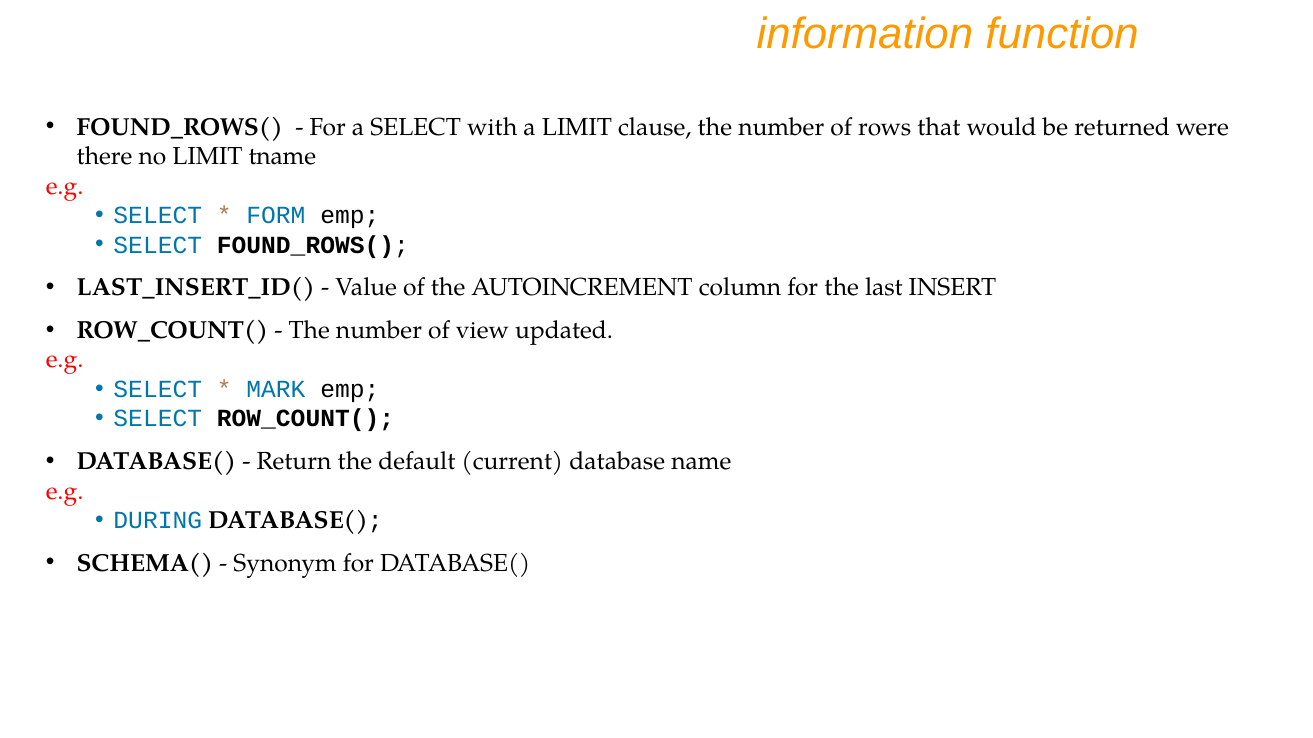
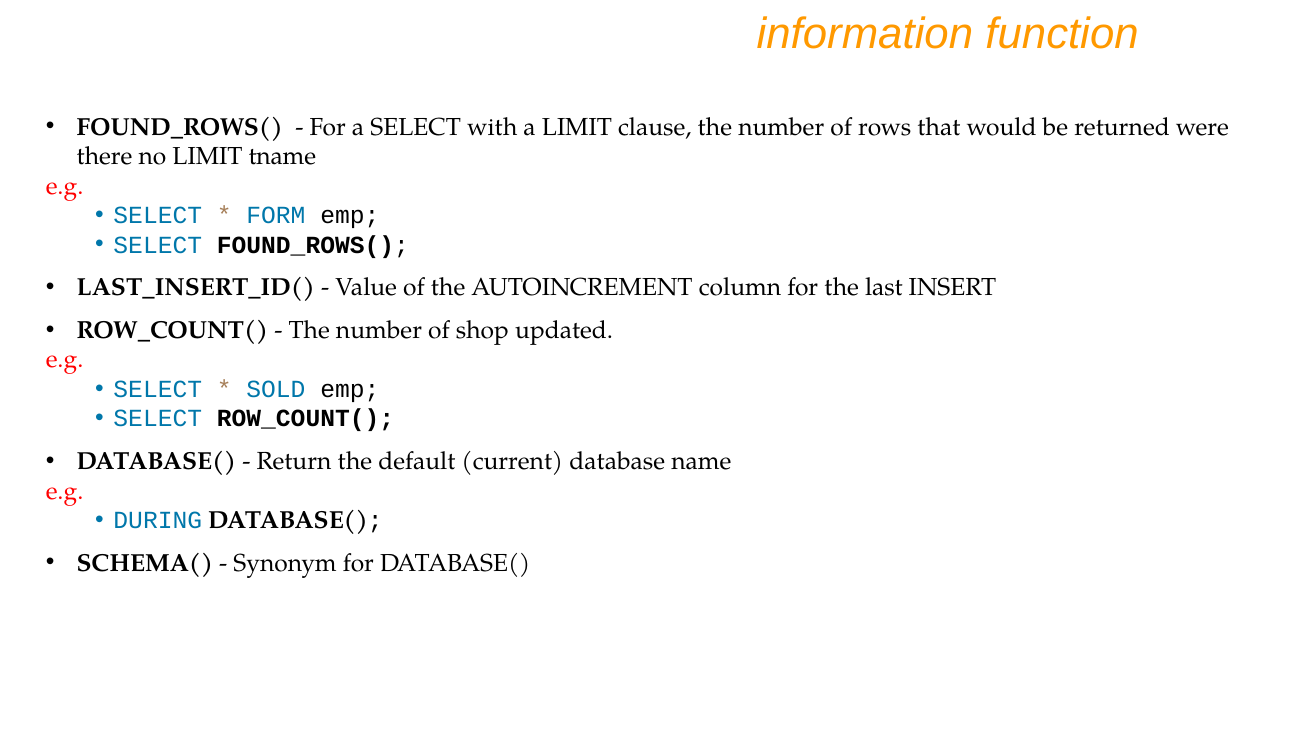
view: view -> shop (482, 331)
MARK: MARK -> SOLD (276, 390)
